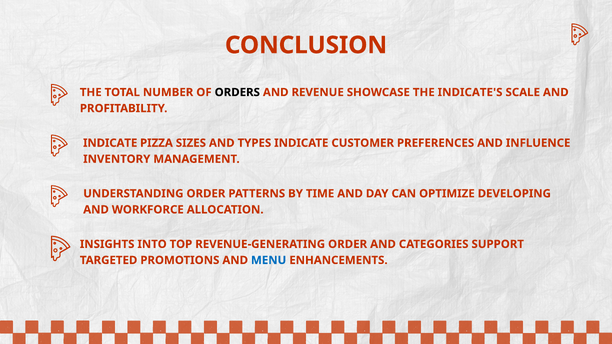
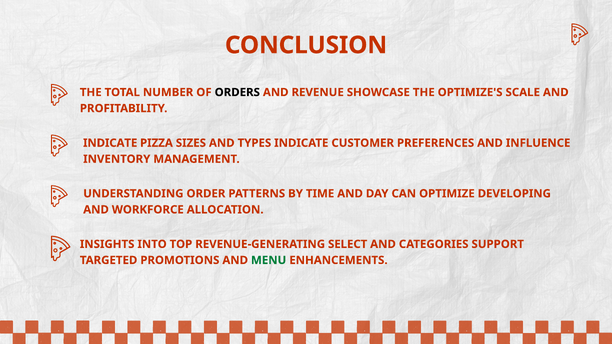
INDICATE'S: INDICATE'S -> OPTIMIZE'S (470, 92)
REVENUE-GENERATING ORDER: ORDER -> SELECT (348, 244)
MENU colour: blue -> green (269, 260)
